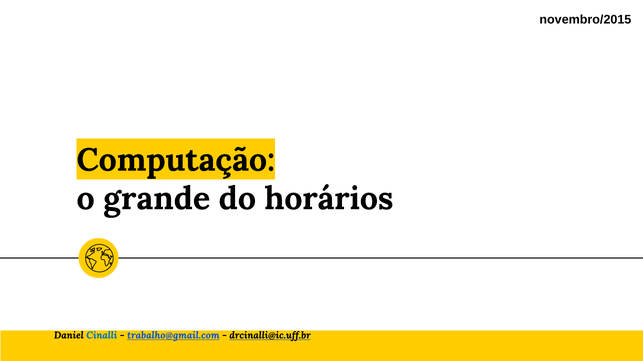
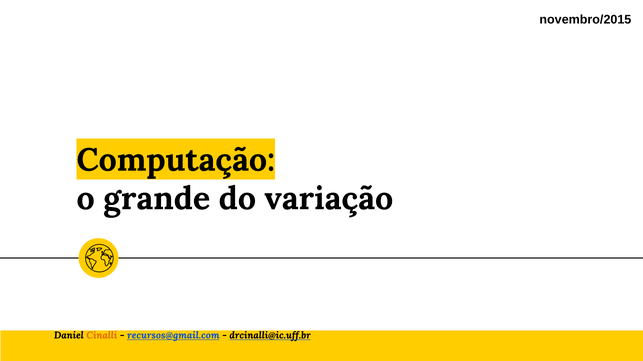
horários: horários -> variação (329, 199)
Cinalli colour: blue -> orange (102, 336)
trabalho@gmail.com: trabalho@gmail.com -> recursos@gmail.com (173, 336)
